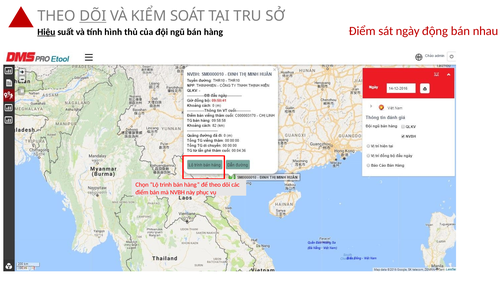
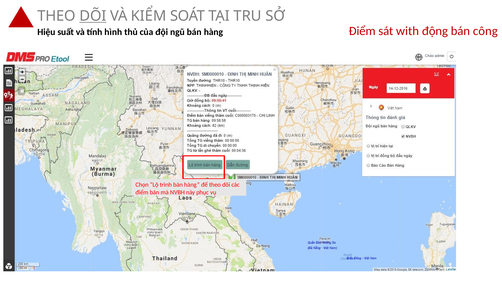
Hiệu underline: present -> none (46, 32)
ngày: ngày -> with (408, 31)
nhau: nhau -> công (485, 31)
